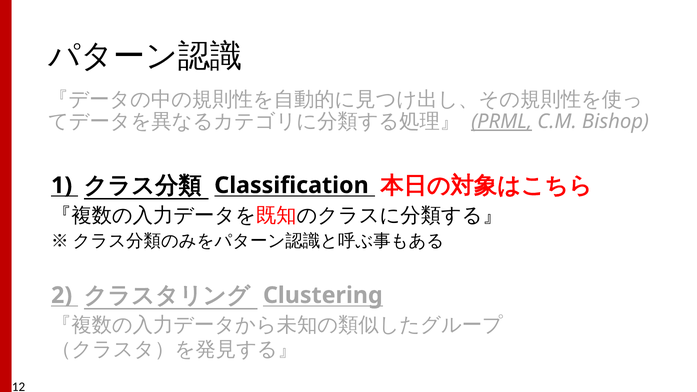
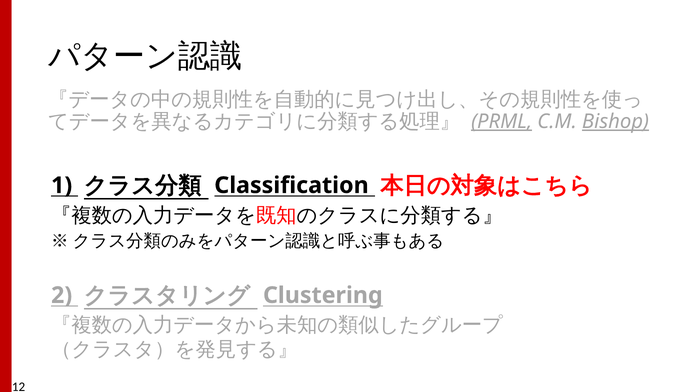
Bishop underline: none -> present (615, 122)
